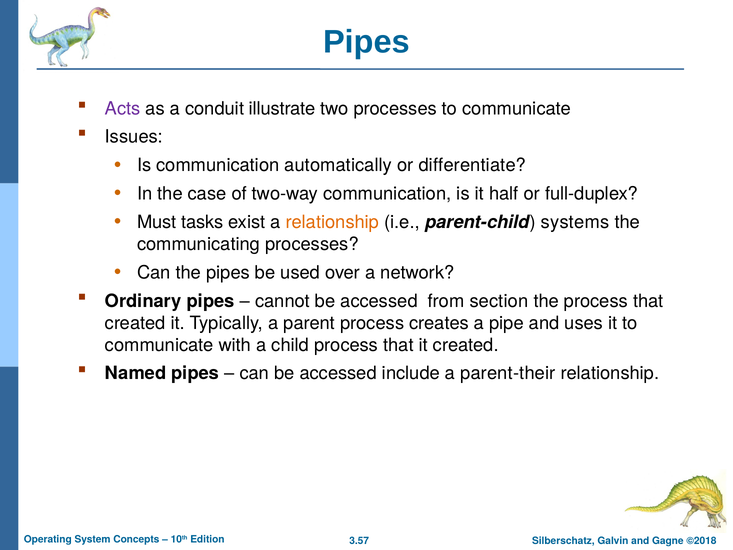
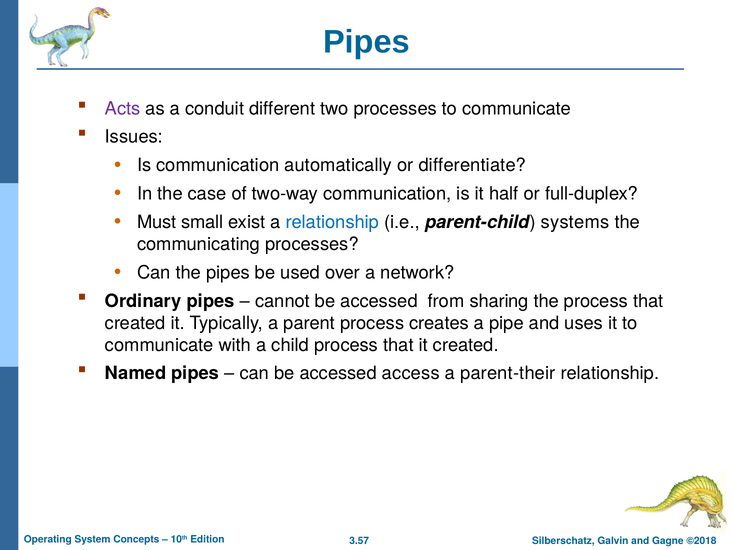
illustrate: illustrate -> different (282, 108)
tasks: tasks -> small (202, 222)
relationship colour: orange -> blue (332, 222)
section: section -> sharing (499, 301)
include: include -> access (411, 373)
